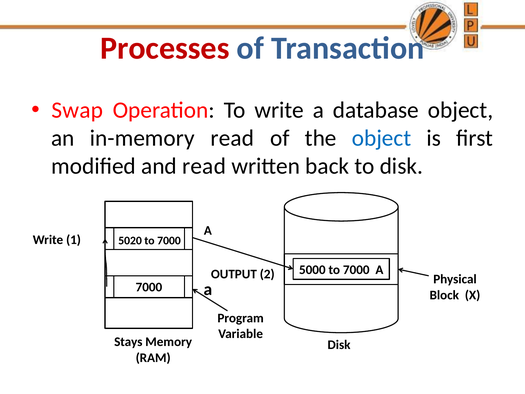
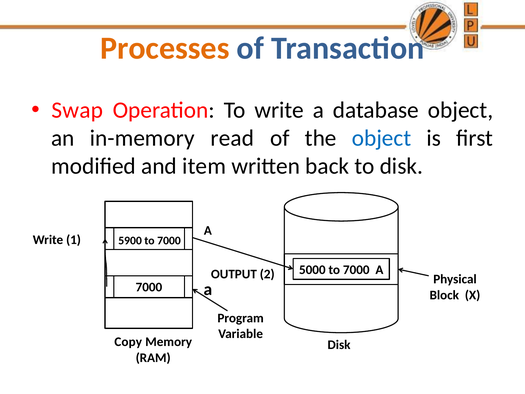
Processes colour: red -> orange (165, 48)
and read: read -> item (204, 166)
5020: 5020 -> 5900 (130, 240)
Stays: Stays -> Copy (128, 342)
